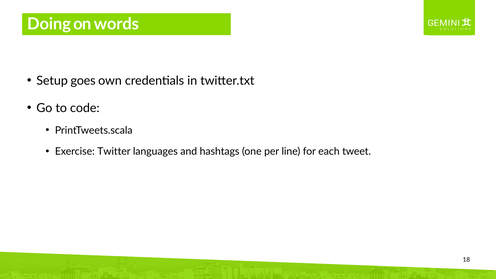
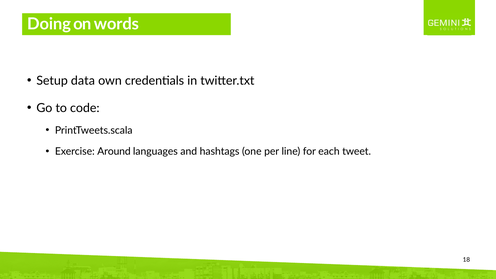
goes: goes -> data (83, 81)
Twitter: Twitter -> Around (114, 152)
